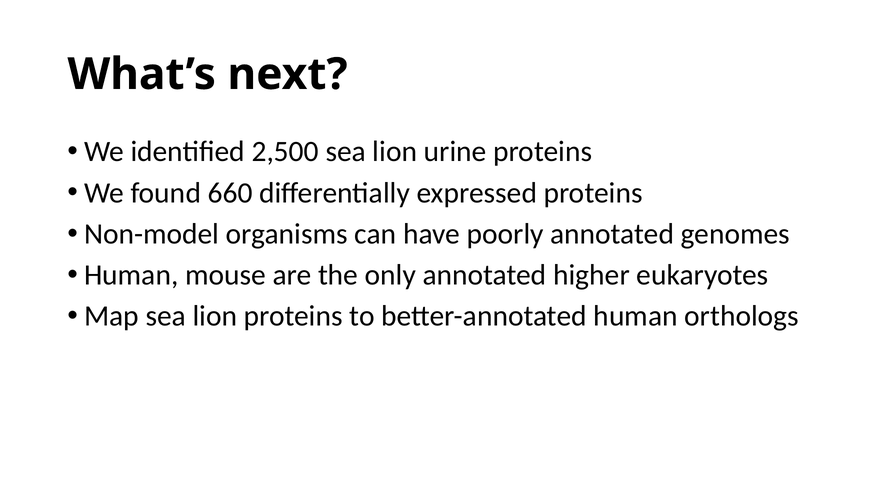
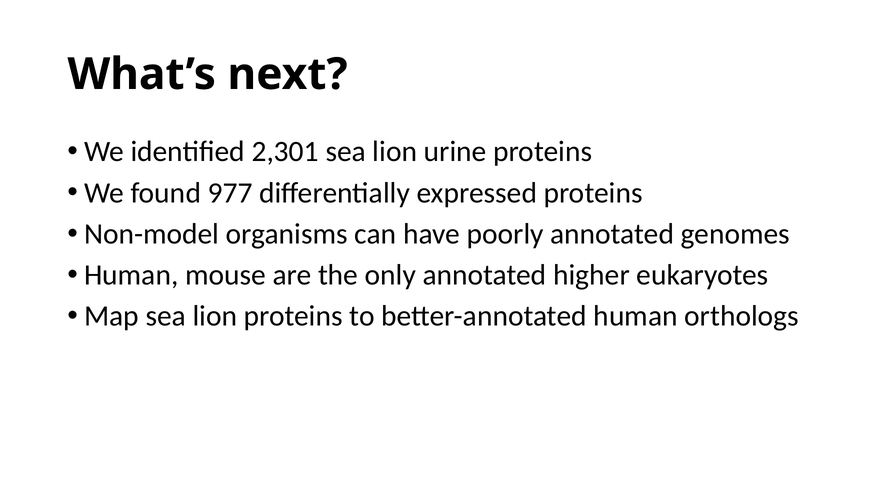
2,500: 2,500 -> 2,301 (285, 152)
660: 660 -> 977 (230, 193)
